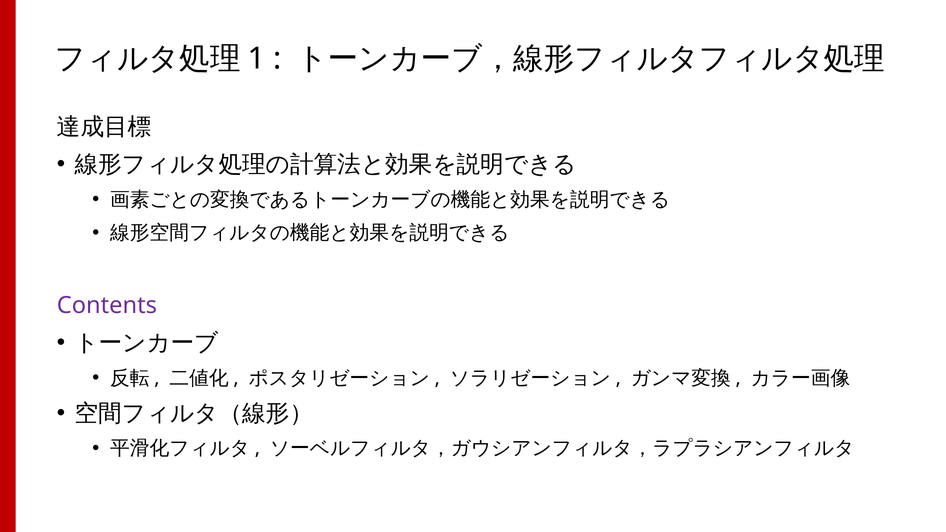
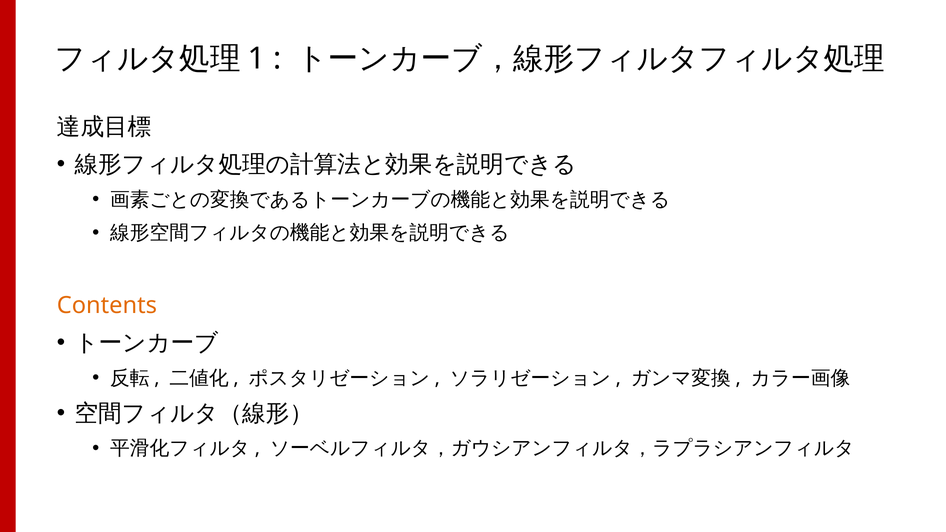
Contents colour: purple -> orange (107, 305)
